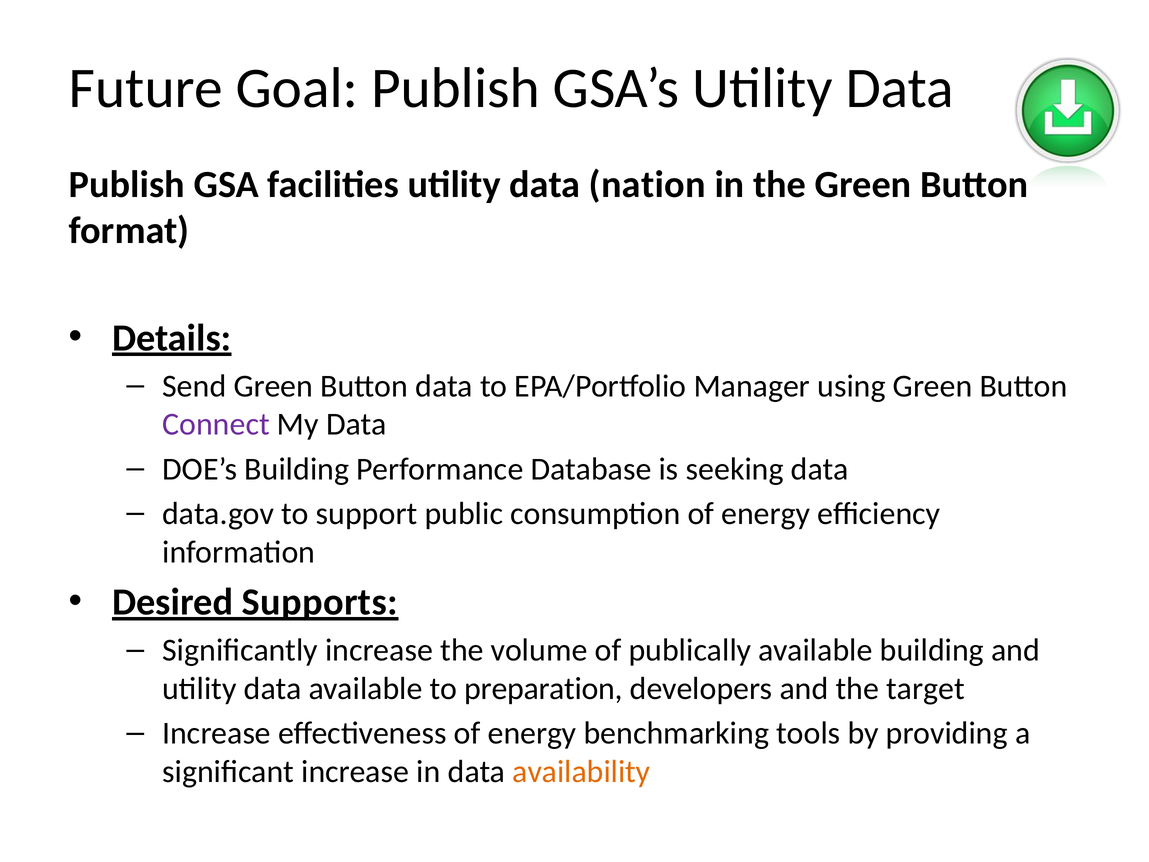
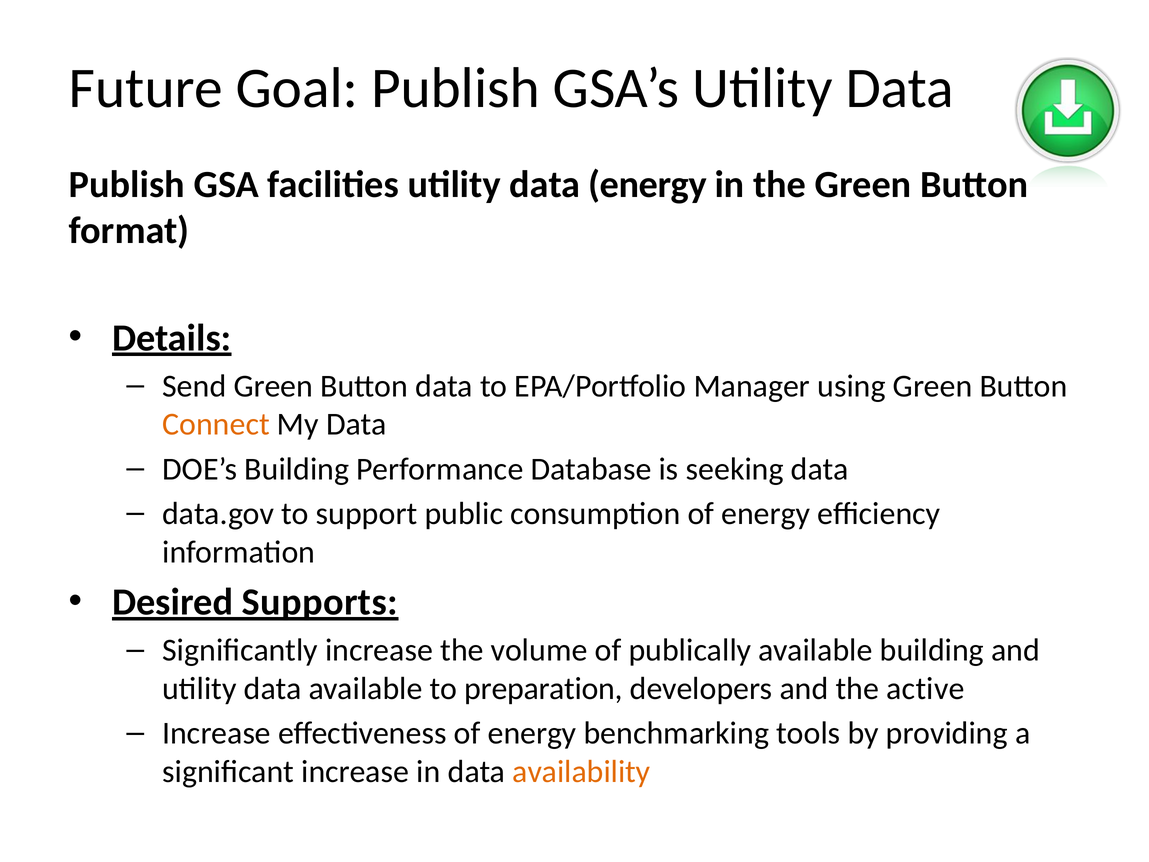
data nation: nation -> energy (648, 185)
Connect colour: purple -> orange (216, 424)
target: target -> active (925, 688)
